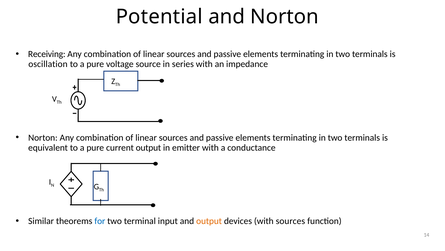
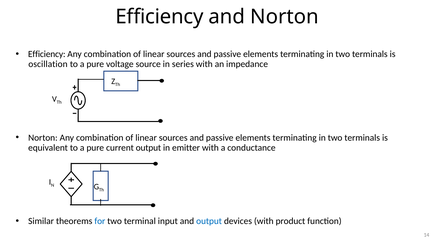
Potential: Potential -> Efficiency (160, 17)
Receiving: Receiving -> Efficiency (47, 54)
output colour: orange -> blue (209, 220)
with sources: sources -> product (290, 220)
